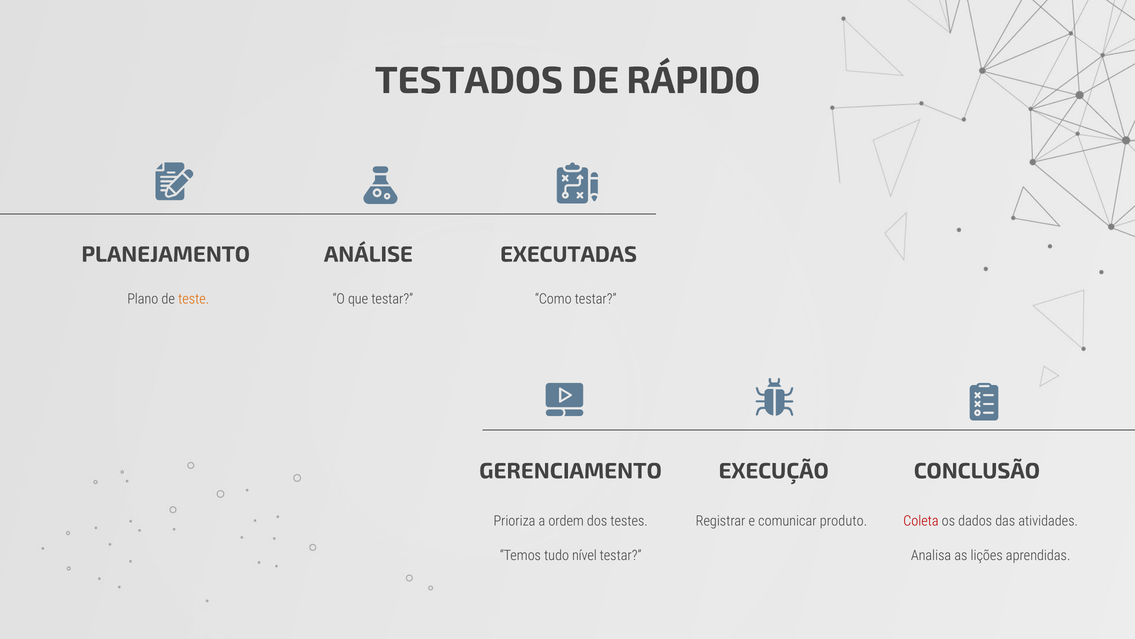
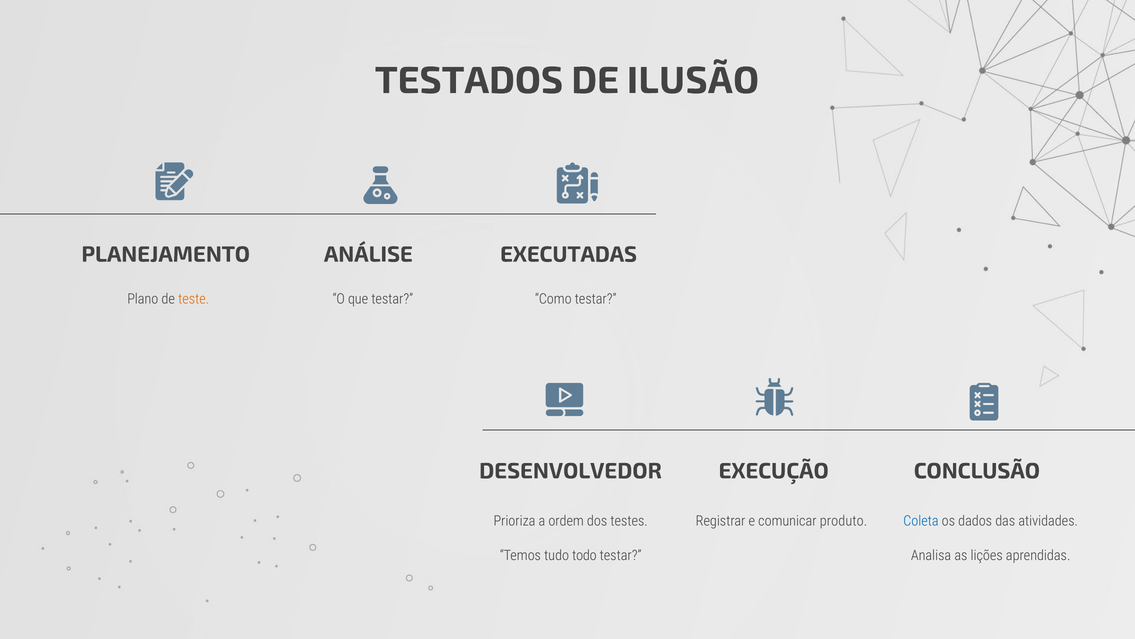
RÁPIDO: RÁPIDO -> ILUSÃO (693, 81)
GERENCIAMENTO: GERENCIAMENTO -> DESENVOLVEDOR (571, 471)
Coleta colour: red -> blue (921, 521)
nível: nível -> todo (584, 555)
